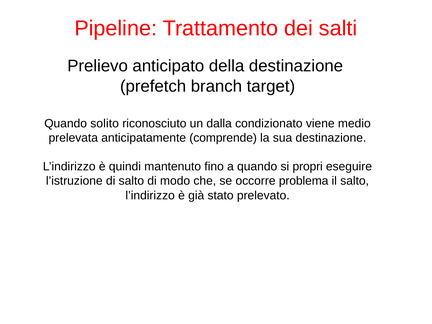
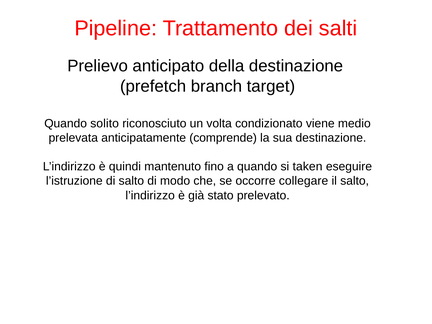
dalla: dalla -> volta (219, 123)
propri: propri -> taken (308, 167)
problema: problema -> collegare (304, 181)
